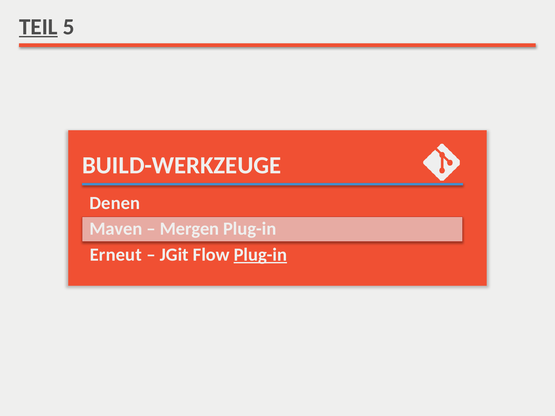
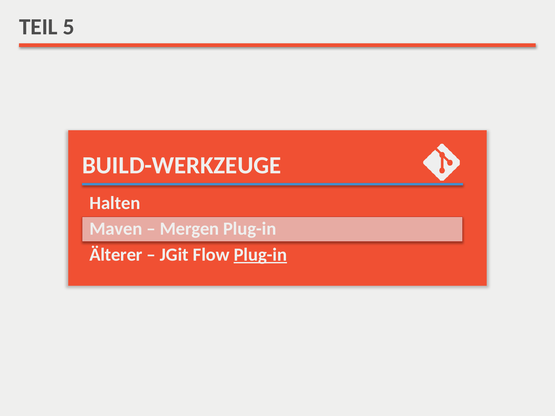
TEIL underline: present -> none (38, 27)
Denen: Denen -> Halten (115, 203)
Erneut: Erneut -> Älterer (116, 255)
